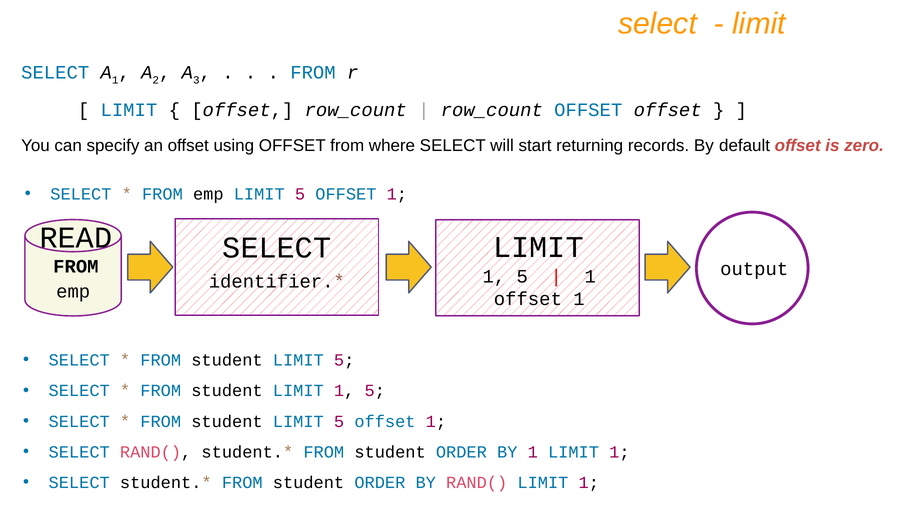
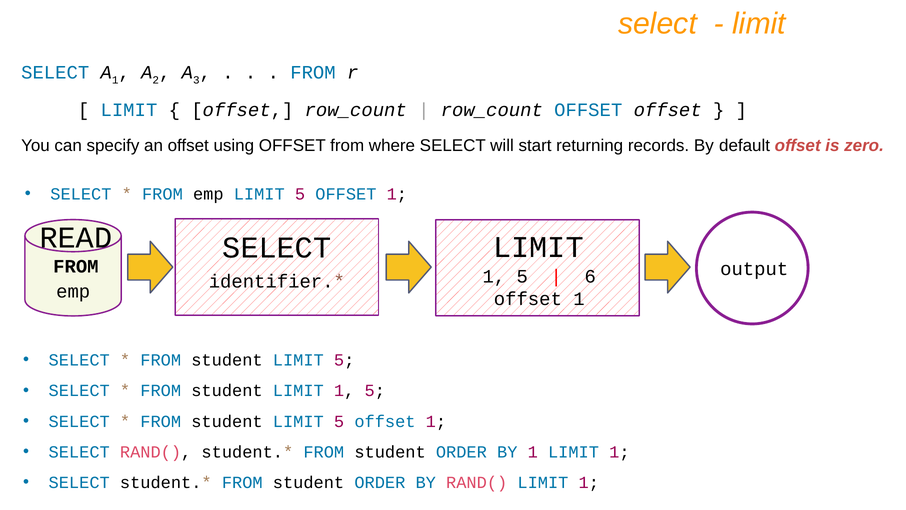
1: 1 -> 6 (590, 276)
